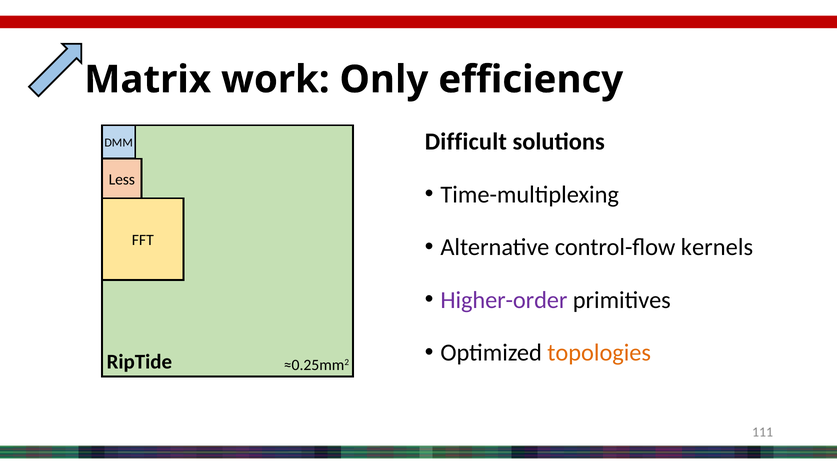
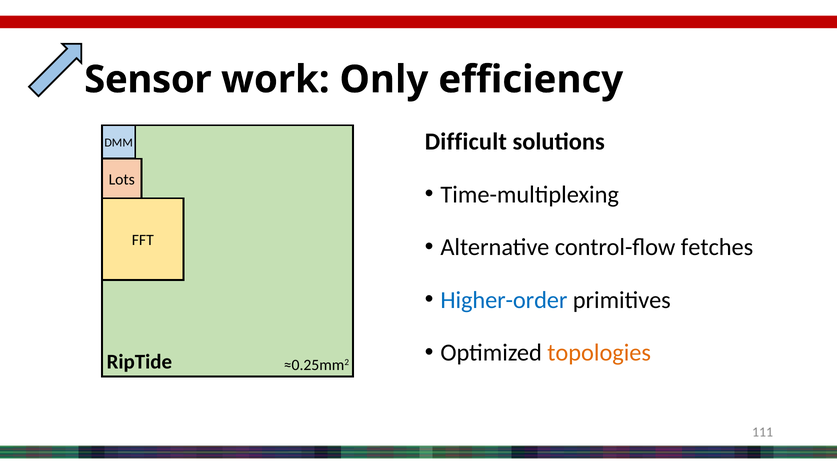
Matrix: Matrix -> Sensor (148, 80)
Less: Less -> Lots (122, 179)
kernels: kernels -> fetches (717, 247)
Higher-order colour: purple -> blue (504, 300)
